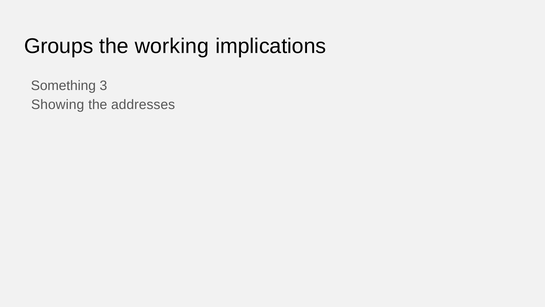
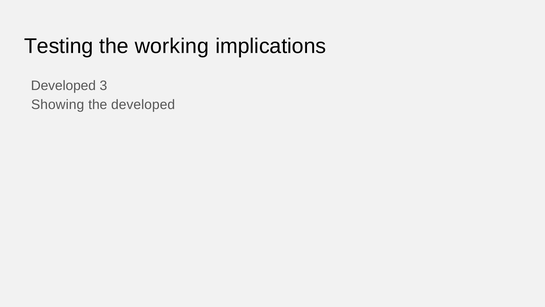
Groups: Groups -> Testing (59, 46)
Something: Something -> Developed (63, 86)
the addresses: addresses -> developed (143, 105)
